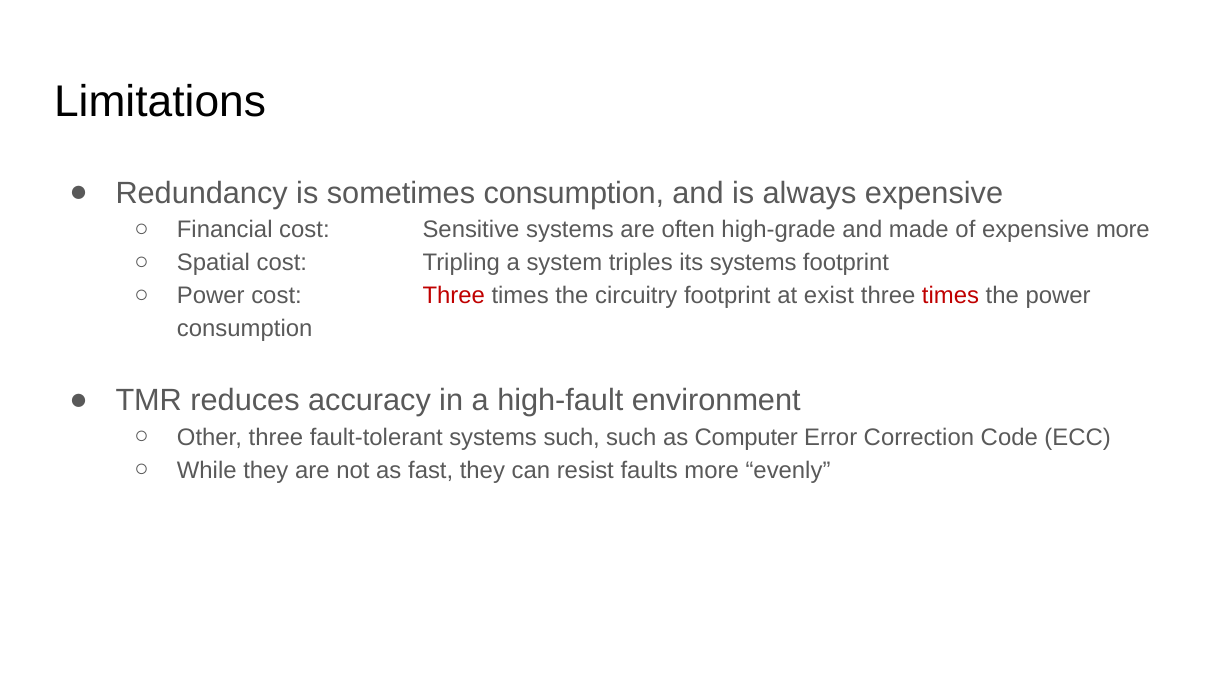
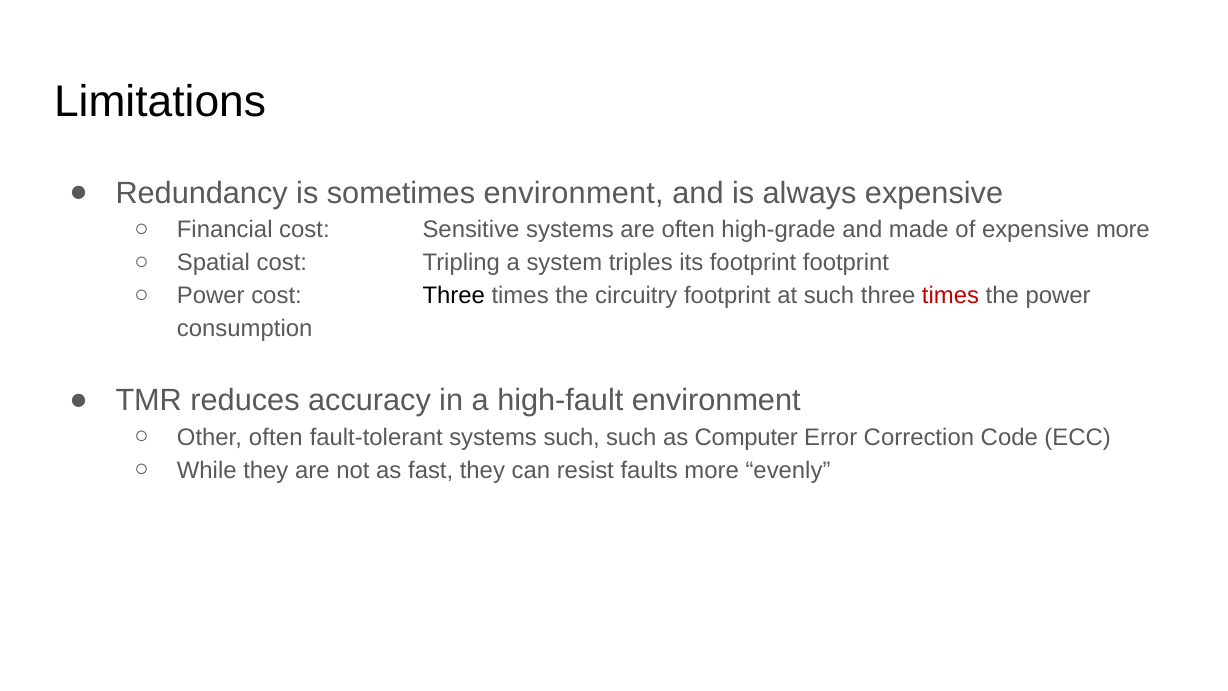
sometimes consumption: consumption -> environment (574, 193)
its systems: systems -> footprint (753, 263)
Three colour: red -> black (454, 296)
at exist: exist -> such (829, 296)
Other three: three -> often (276, 437)
